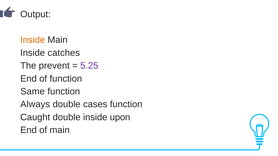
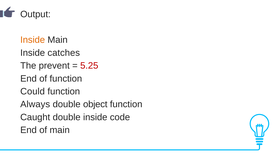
5.25 colour: purple -> red (89, 66)
Same: Same -> Could (33, 92)
cases: cases -> object (95, 105)
upon: upon -> code (120, 118)
